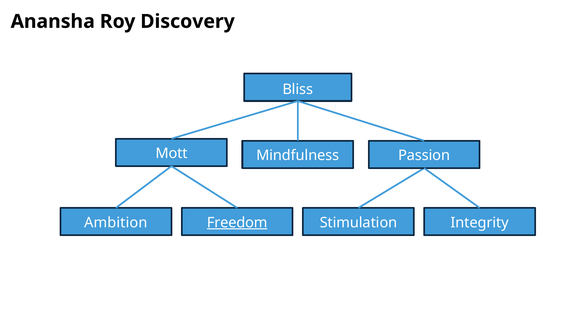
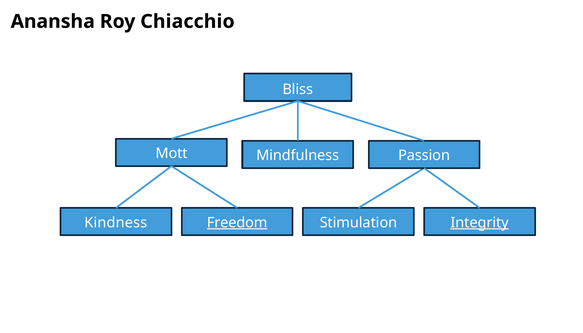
Discovery: Discovery -> Chiacchio (187, 21)
Ambition: Ambition -> Kindness (116, 223)
Integrity underline: none -> present (480, 223)
